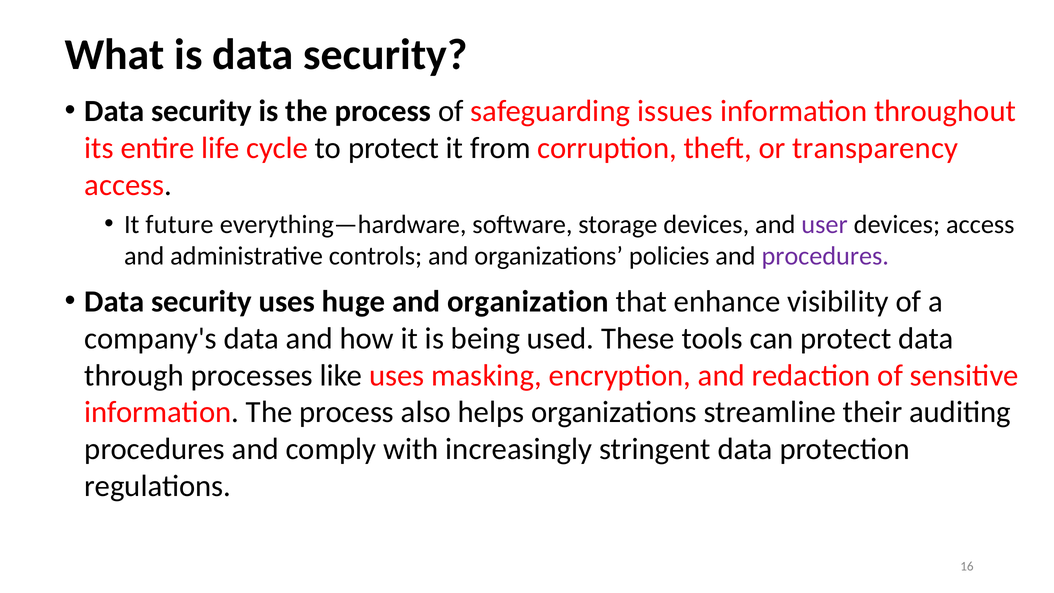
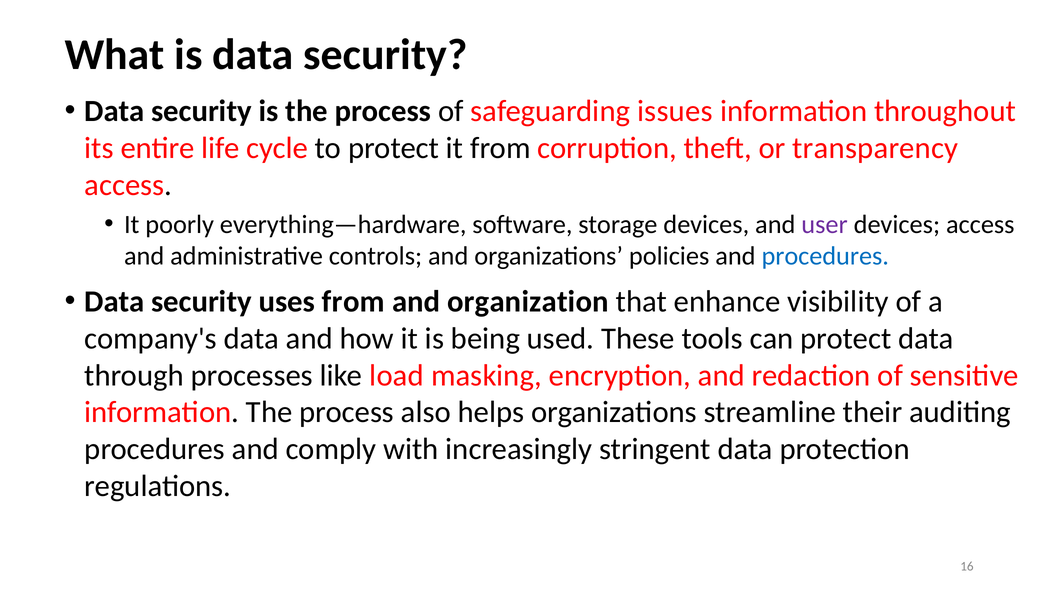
future: future -> poorly (180, 224)
procedures colour: purple -> blue (825, 256)
uses huge: huge -> from (353, 302)
like uses: uses -> load (397, 375)
